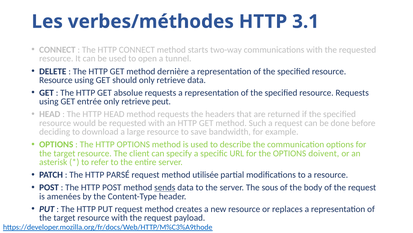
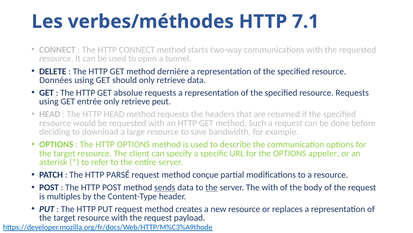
3.1: 3.1 -> 7.1 (306, 22)
Resource: Resource -> Données (56, 80)
doivent: doivent -> appeler (324, 153)
utilisée: utilisée -> conçue (206, 174)
the underline: none -> present (212, 187)
The sous: sous -> with (270, 187)
amenées: amenées -> multiples (64, 196)
